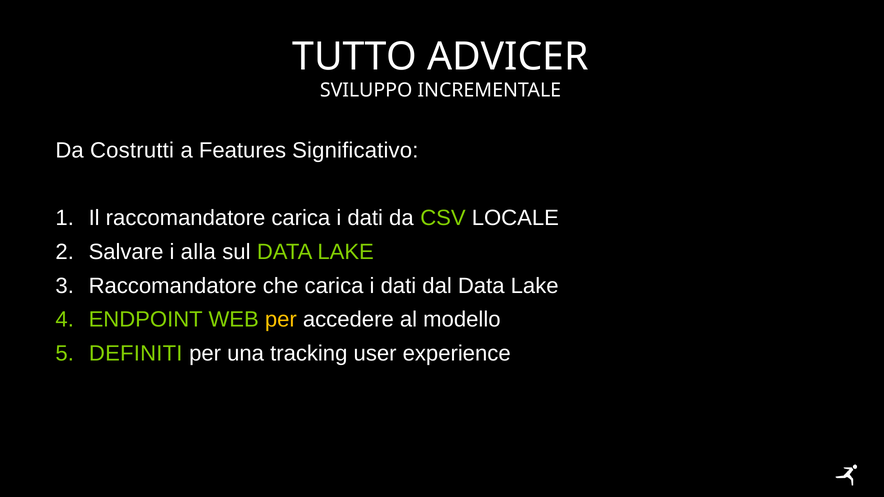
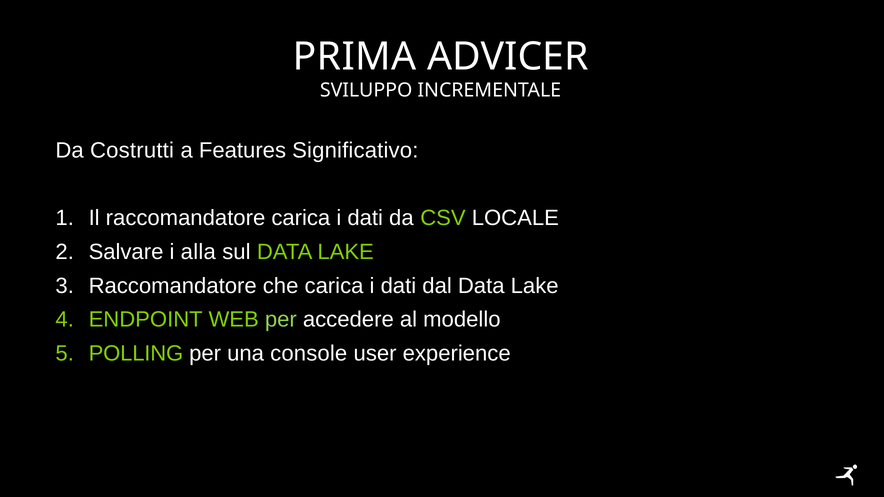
TUTTO: TUTTO -> PRIMA (354, 57)
per colour: yellow -> light green (281, 320)
DEFINITI: DEFINITI -> POLLING (136, 354)
tracking: tracking -> console (309, 354)
